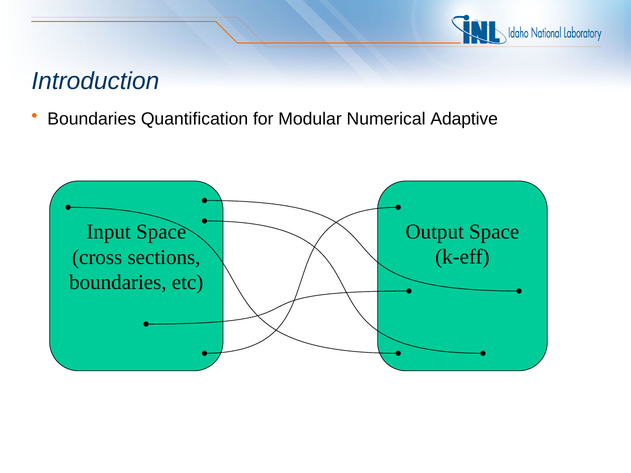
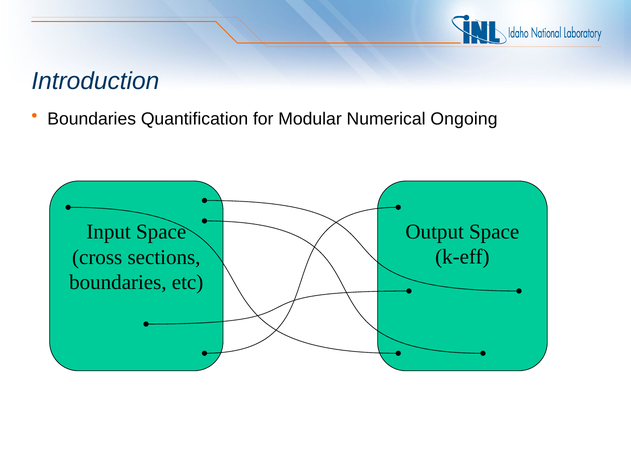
Adaptive: Adaptive -> Ongoing (464, 119)
